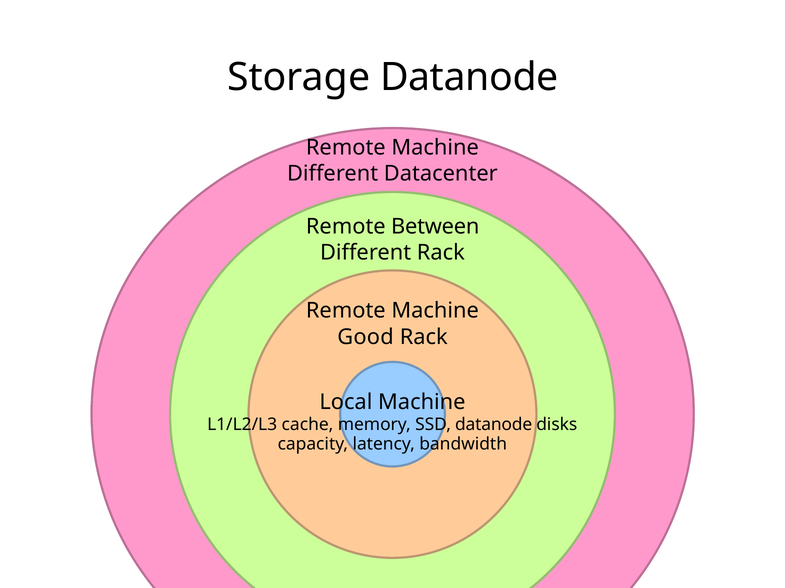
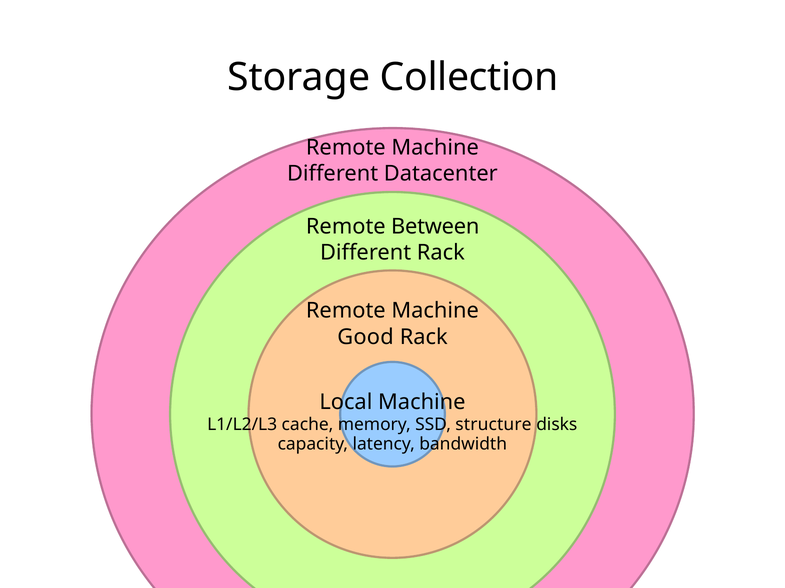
Storage Datanode: Datanode -> Collection (469, 77)
SSD datanode: datanode -> structure (493, 425)
